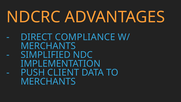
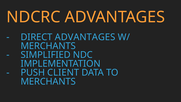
DIRECT COMPLIANCE: COMPLIANCE -> ADVANTAGES (85, 37)
